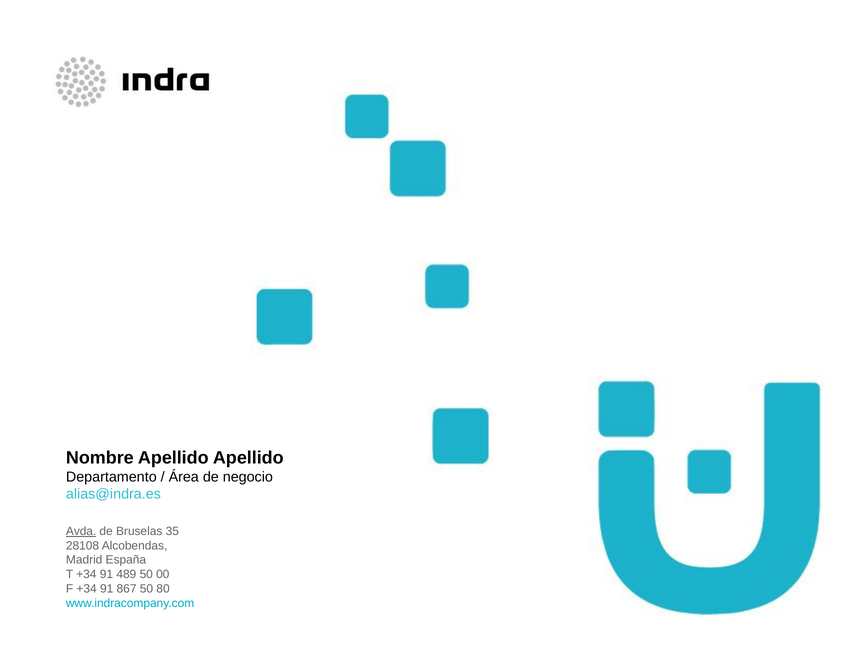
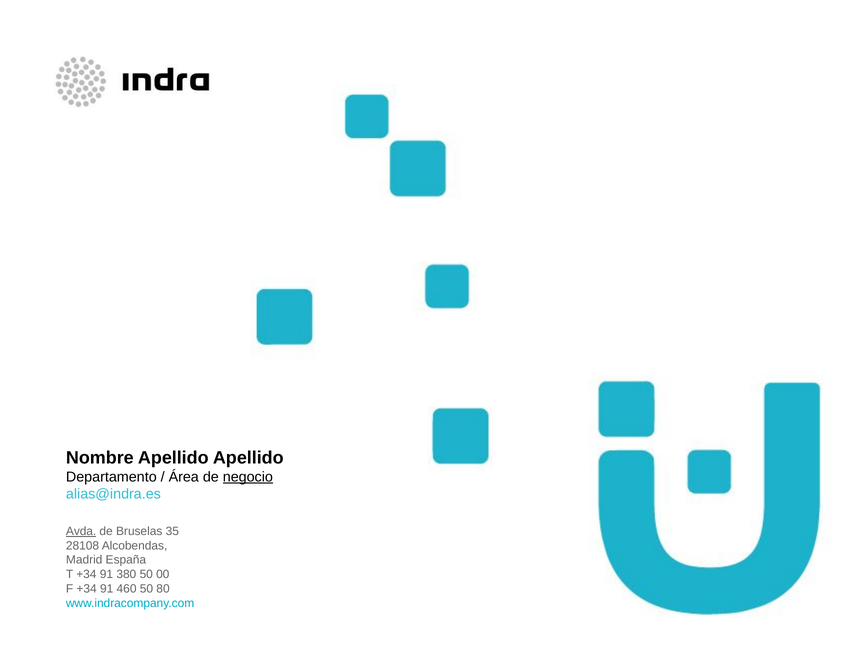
negocio underline: none -> present (248, 478)
489: 489 -> 380 (126, 575)
867: 867 -> 460 (127, 589)
